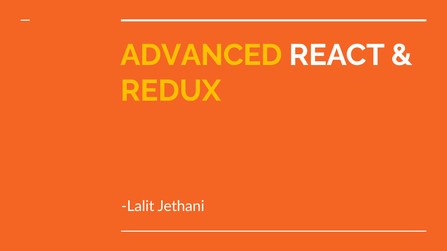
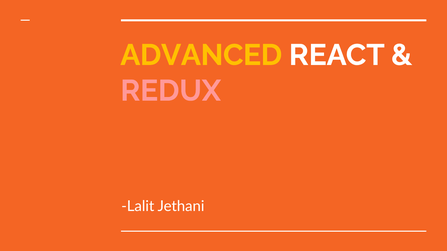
REDUX colour: yellow -> pink (171, 91)
